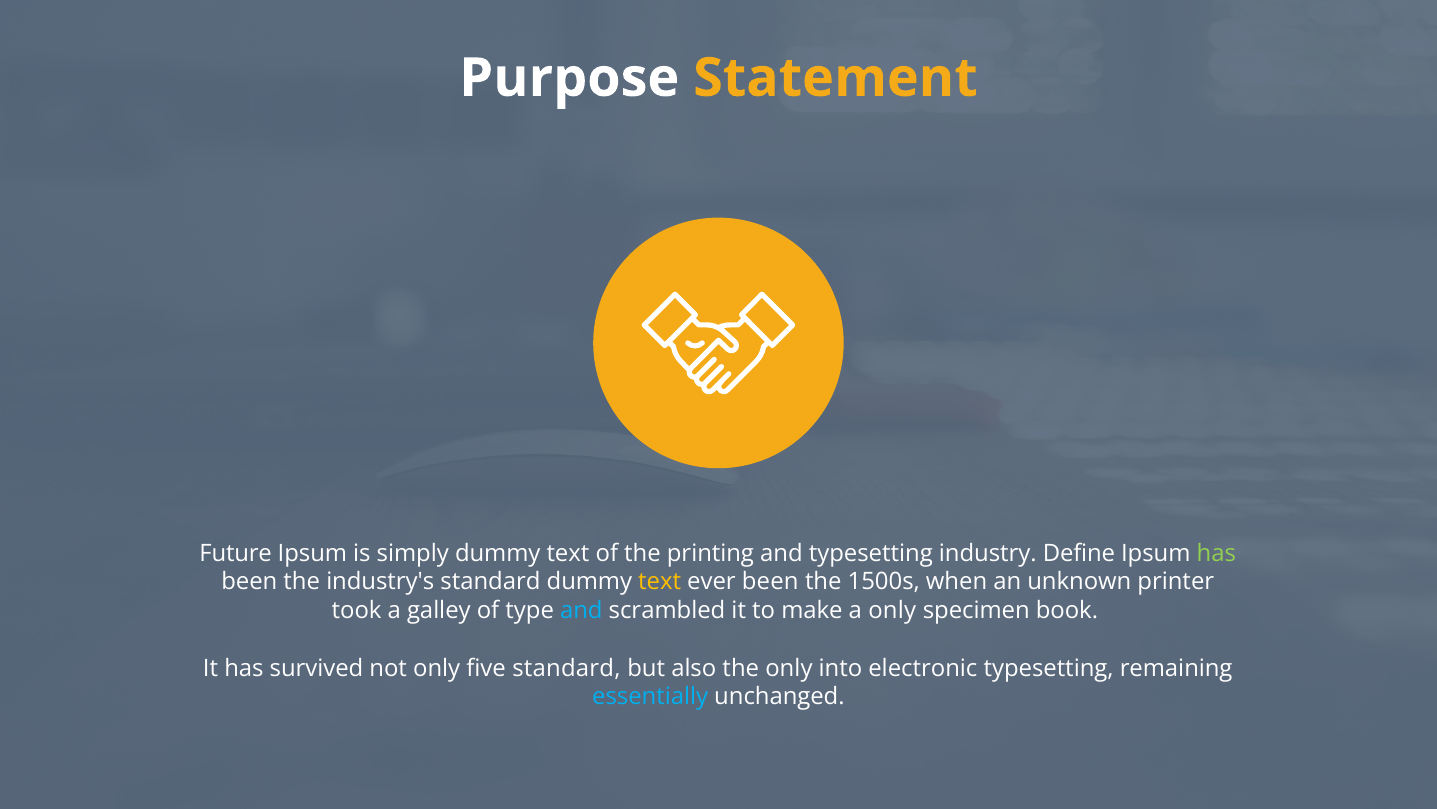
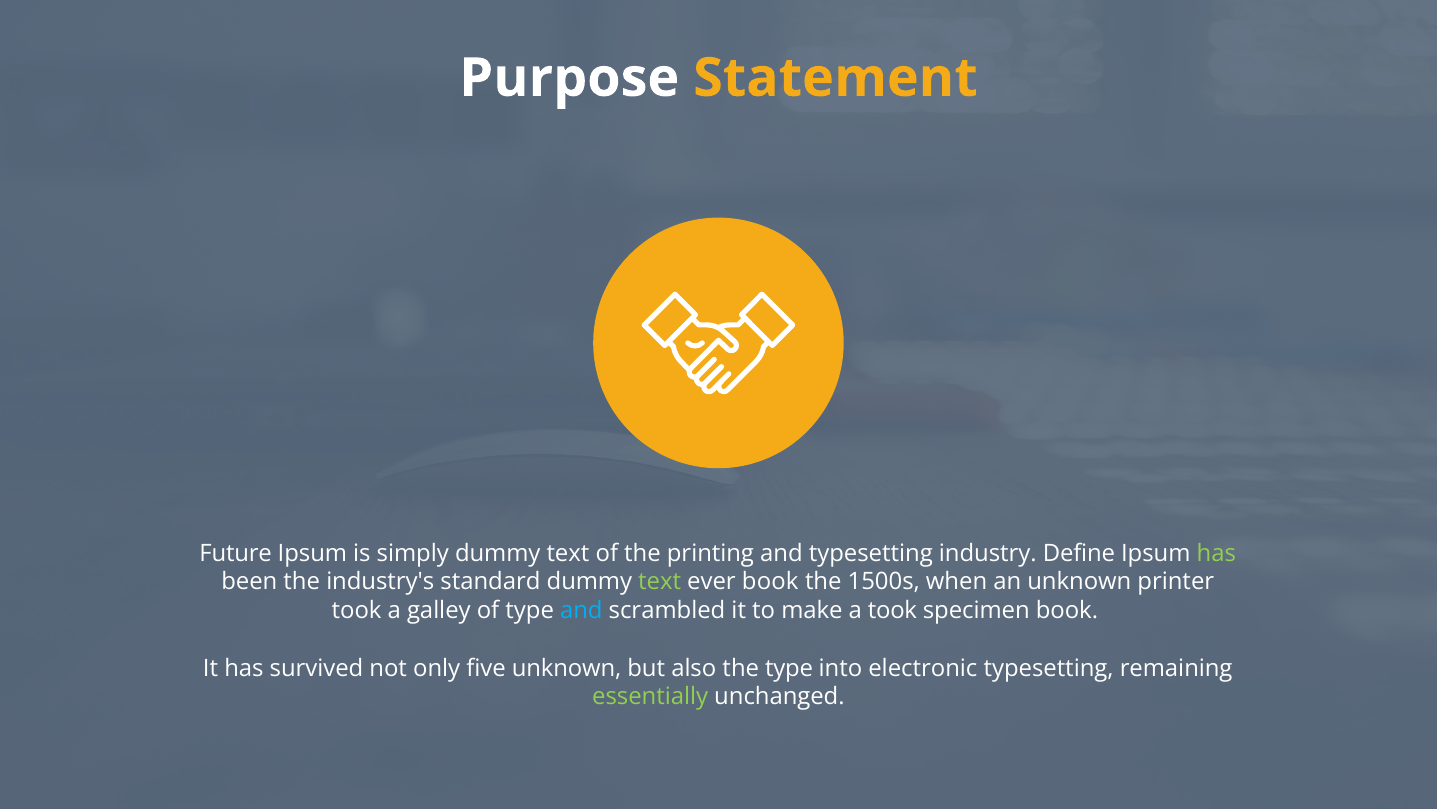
text colour: yellow -> light green (660, 582)
ever been: been -> book (770, 582)
a only: only -> took (892, 610)
five standard: standard -> unknown (567, 668)
the only: only -> type (789, 668)
essentially colour: light blue -> light green (650, 697)
